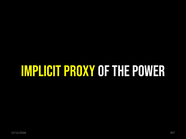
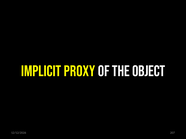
POWER: POWER -> OBJECT (149, 71)
